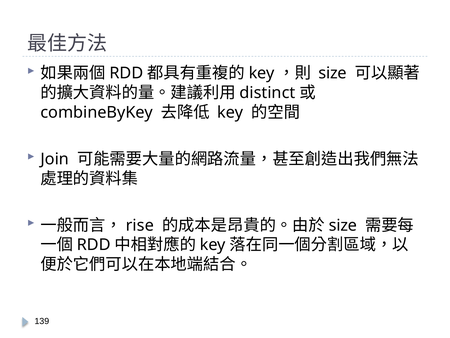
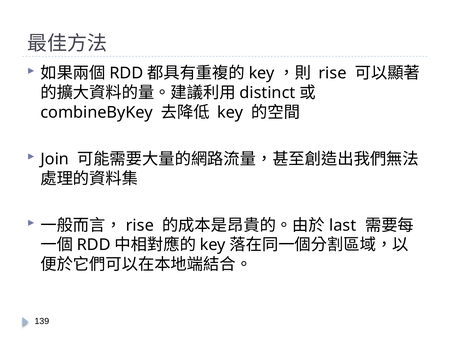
size: size -> rise (333, 73)
size: size -> last (343, 225)
